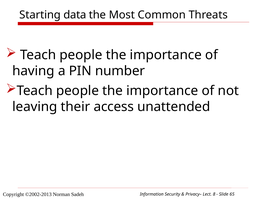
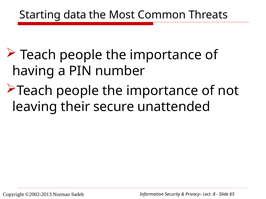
access: access -> secure (114, 107)
